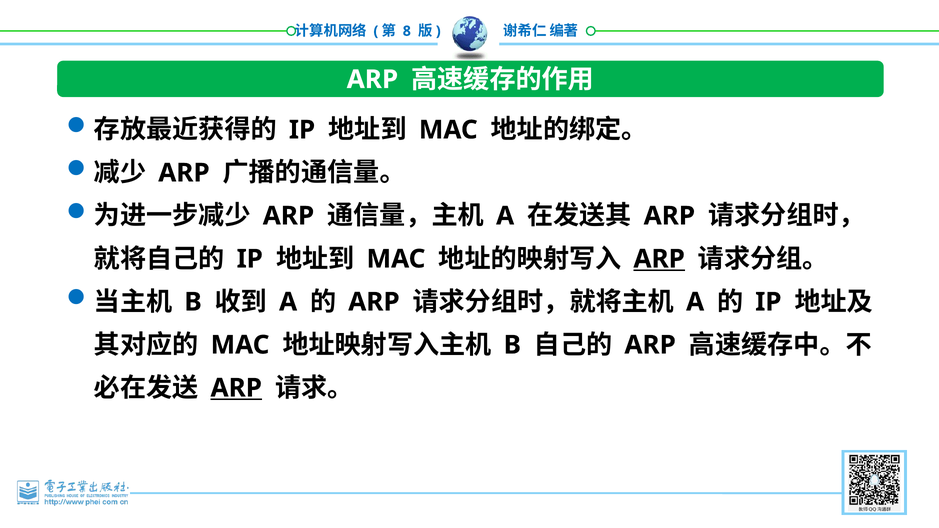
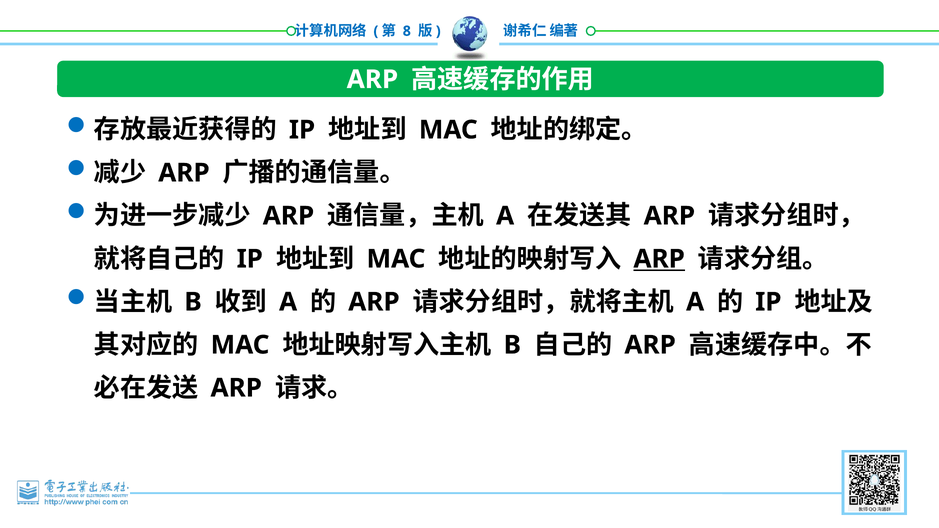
ARP underline: present -> none (236, 388)
